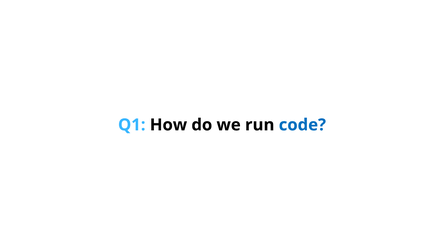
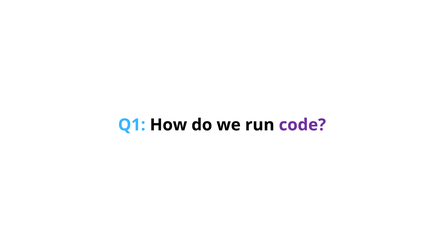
code colour: blue -> purple (302, 125)
